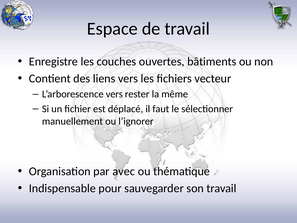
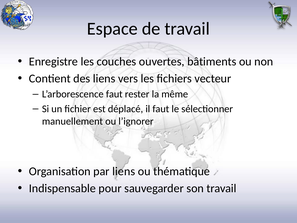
L’arborescence vers: vers -> faut (114, 94)
par avec: avec -> liens (124, 171)
